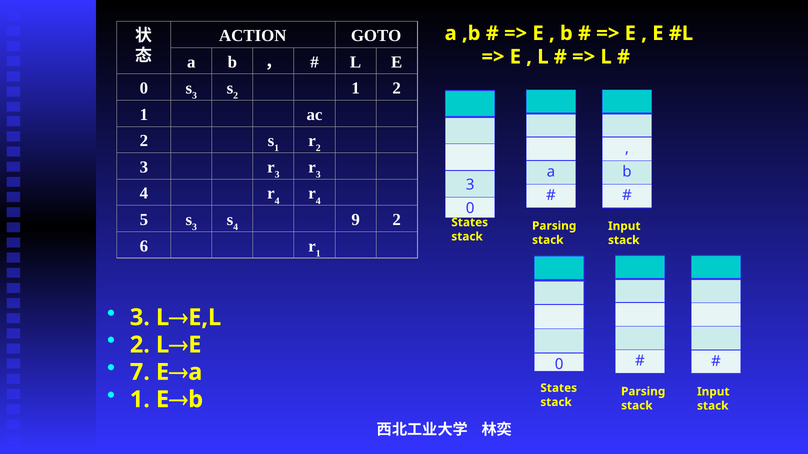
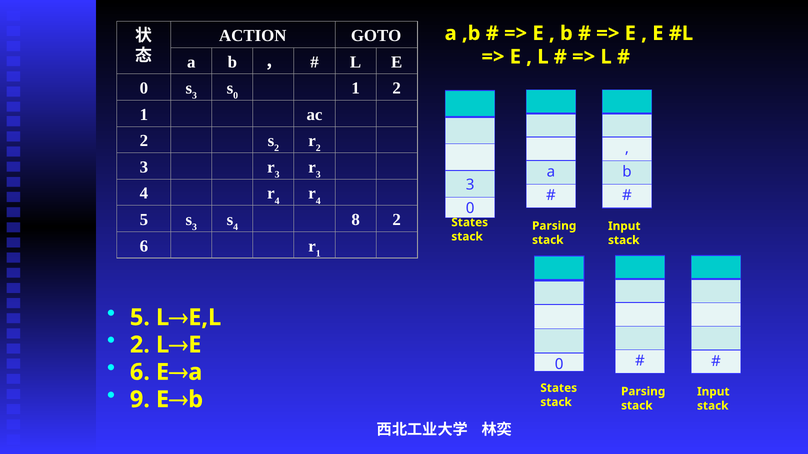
2: 2 -> 0 (236, 96)
1: 1 -> 2 (277, 148)
9: 9 -> 8 (356, 220)
3: 3 -> 5 (140, 318)
7: 7 -> 6 (140, 372)
1: 1 -> 9 (140, 400)
